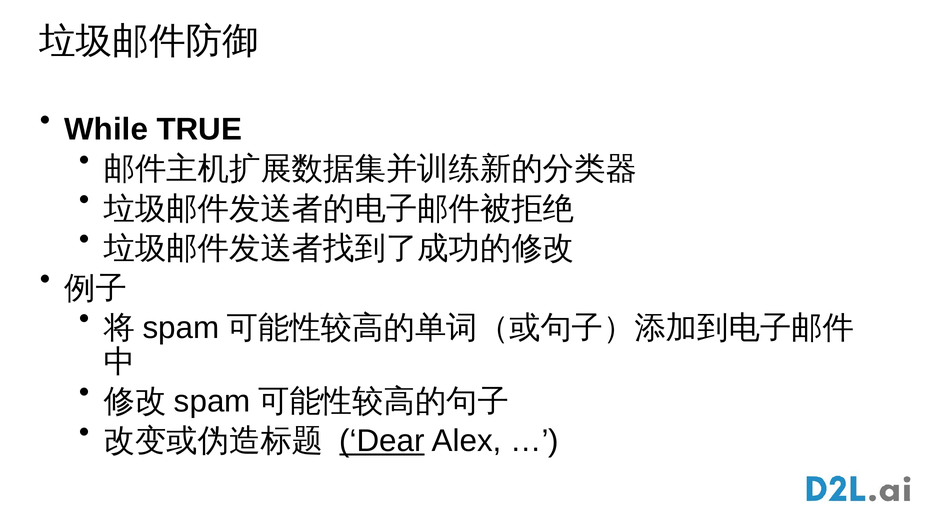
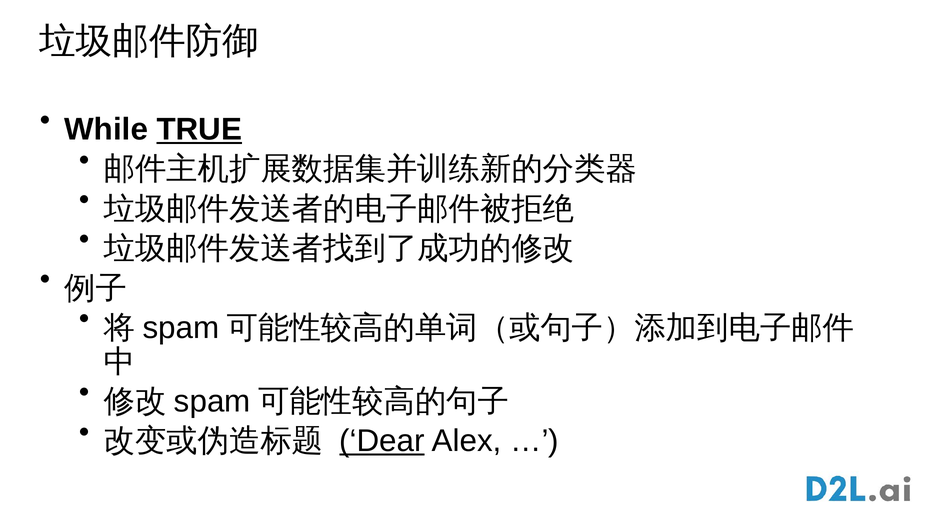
TRUE underline: none -> present (199, 130)
